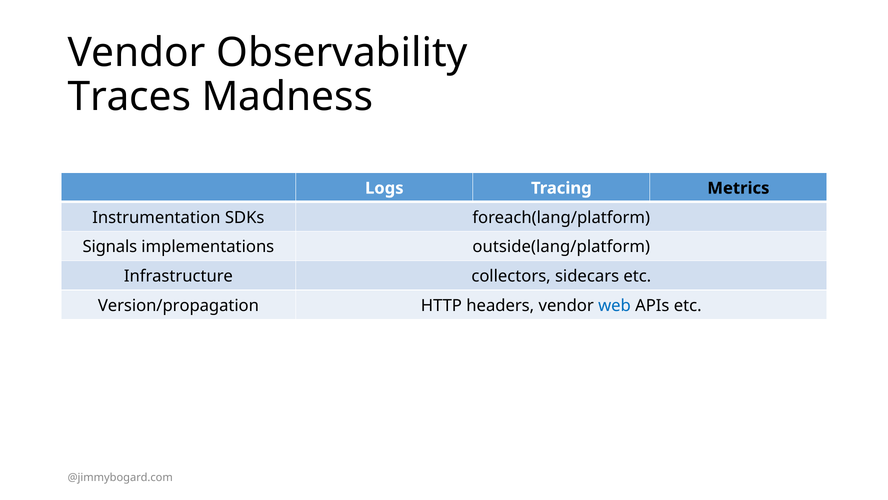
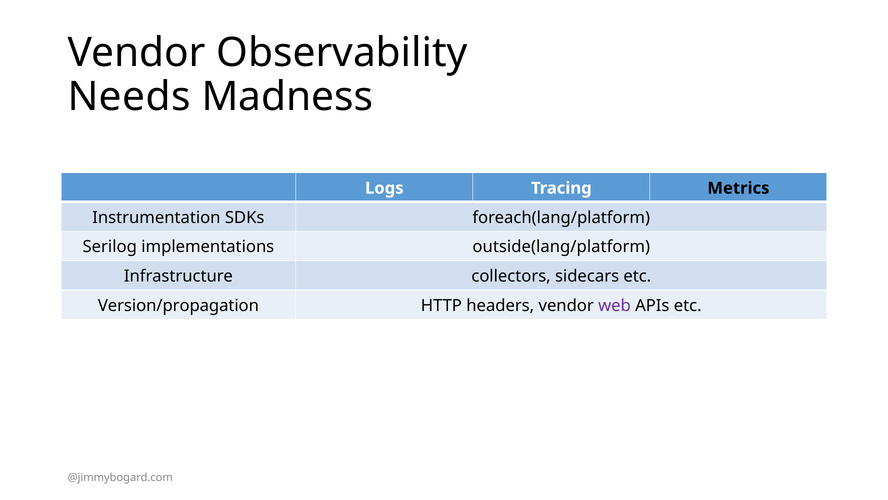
Traces: Traces -> Needs (129, 97)
Signals: Signals -> Serilog (110, 247)
web colour: blue -> purple (614, 305)
